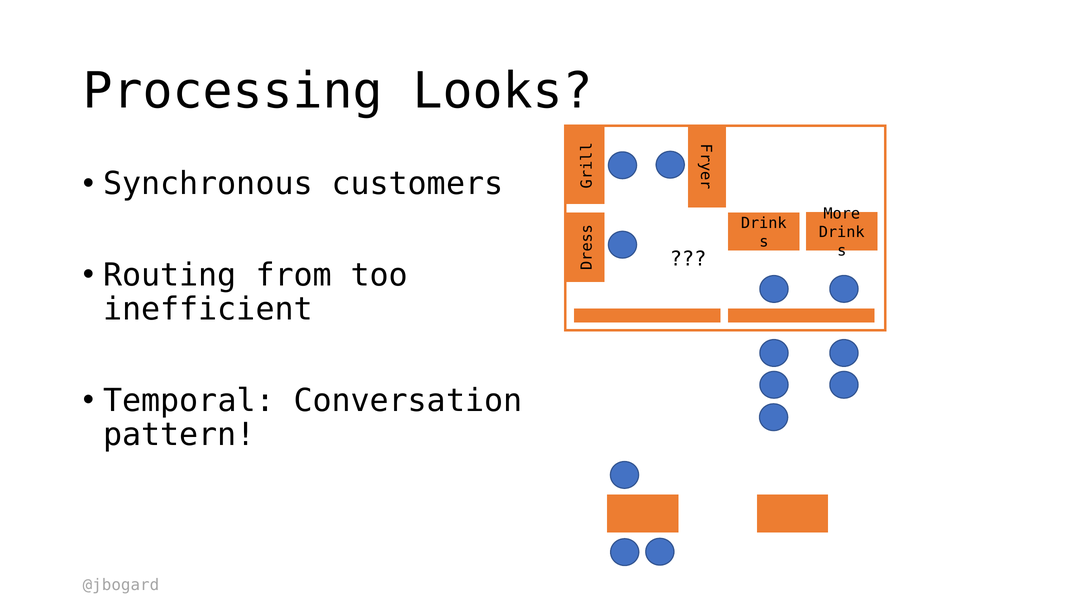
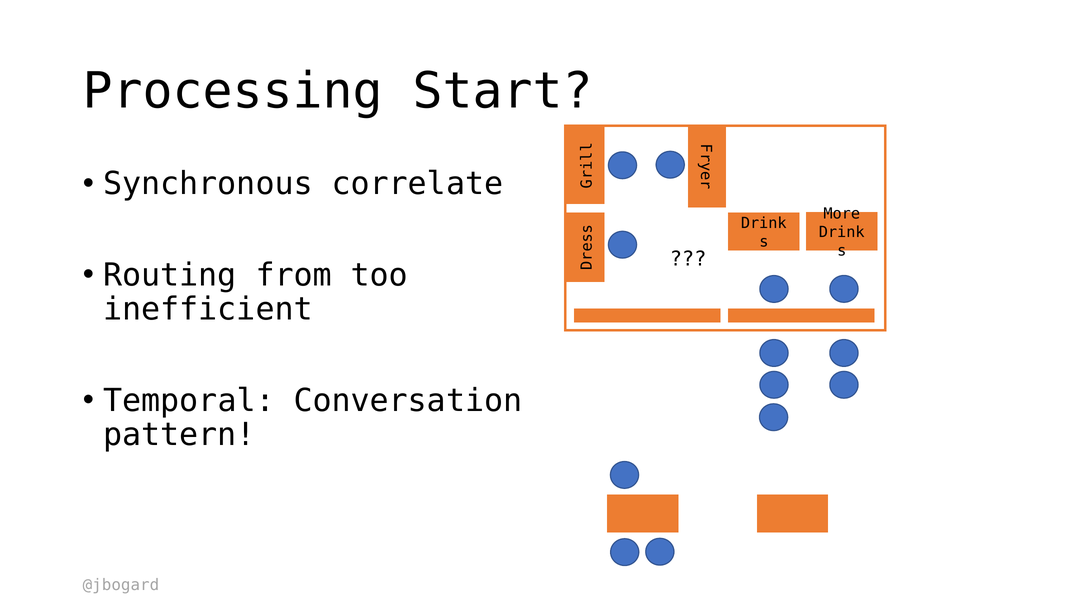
Looks: Looks -> Start (503, 91)
customers: customers -> correlate (417, 184)
